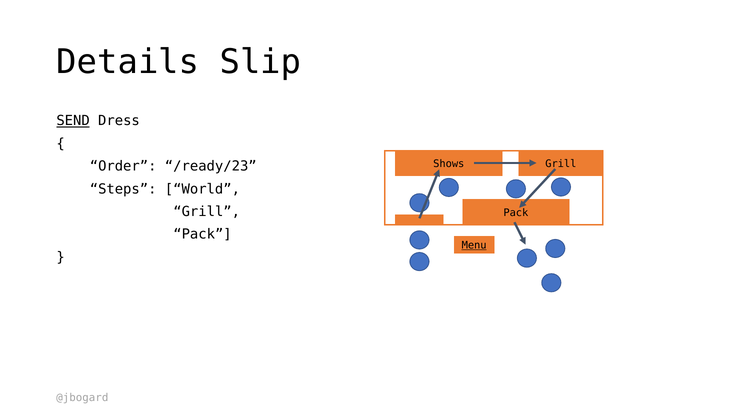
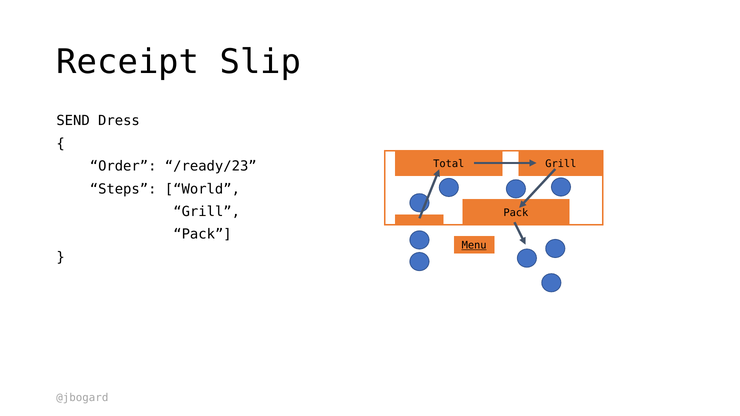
Details: Details -> Receipt (128, 62)
SEND underline: present -> none (73, 121)
Shows: Shows -> Total (449, 164)
